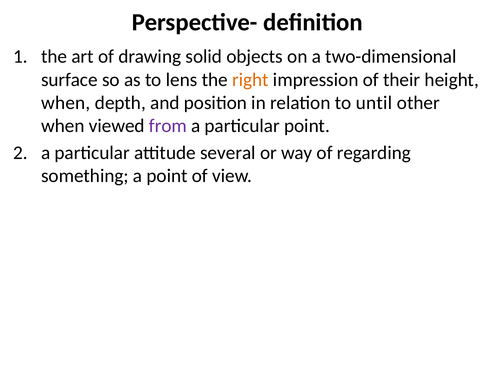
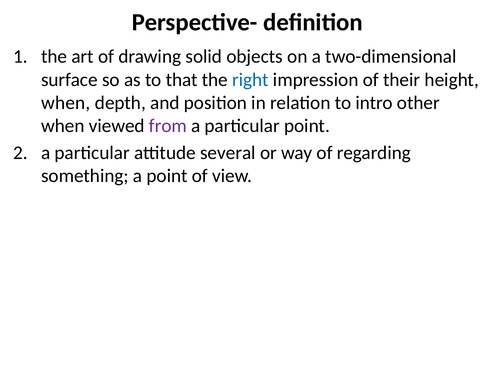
lens: lens -> that (182, 80)
right colour: orange -> blue (250, 80)
until: until -> intro (374, 103)
